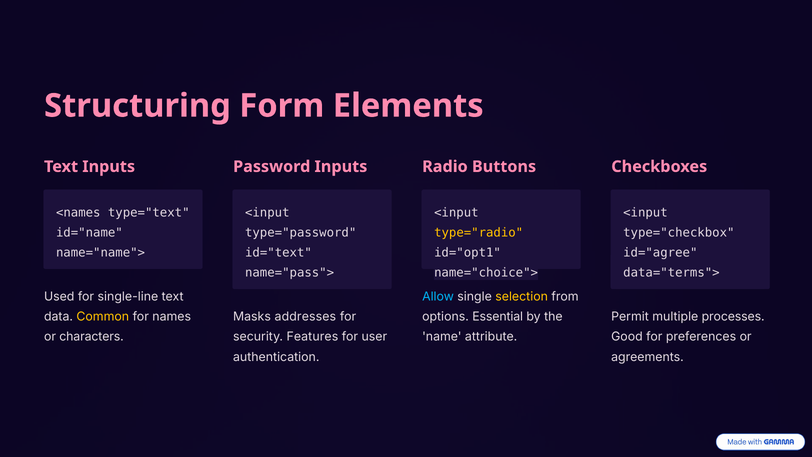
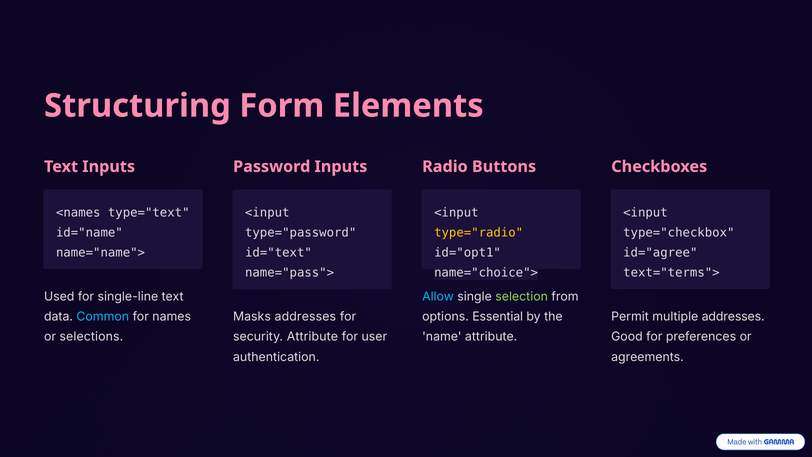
data="terms">: data="terms"> -> text="terms"> (671, 273)
selection colour: yellow -> light green (522, 296)
Common colour: yellow -> light blue (103, 317)
multiple processes: processes -> addresses (733, 317)
characters: characters -> selections (91, 337)
security Features: Features -> Attribute (312, 337)
